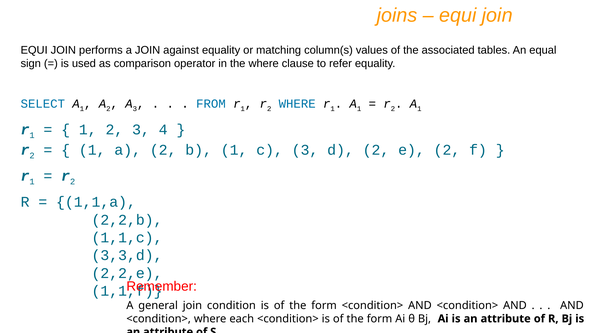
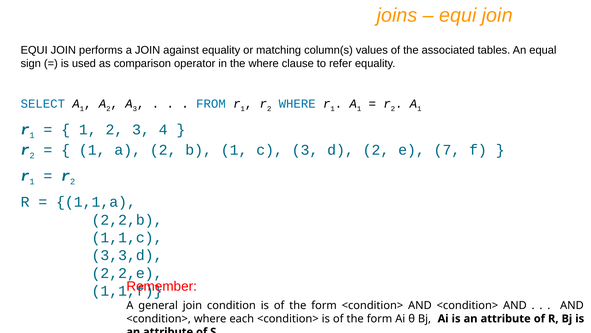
e 2: 2 -> 7 (447, 150)
